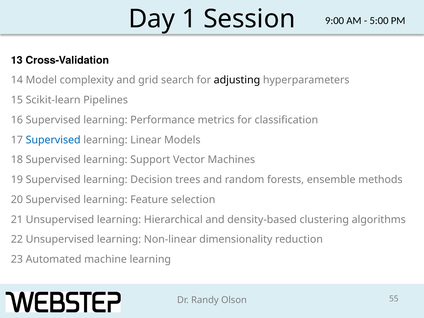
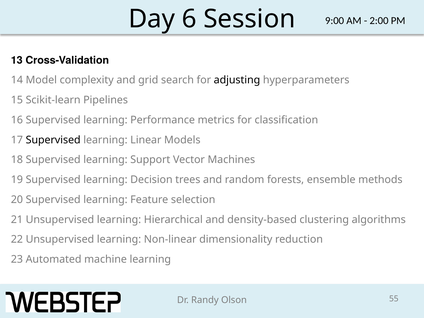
1: 1 -> 6 (189, 19)
5:00: 5:00 -> 2:00 (379, 21)
Supervised colour: blue -> black (53, 140)
